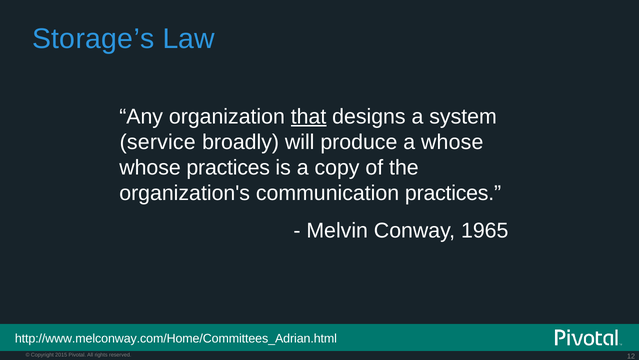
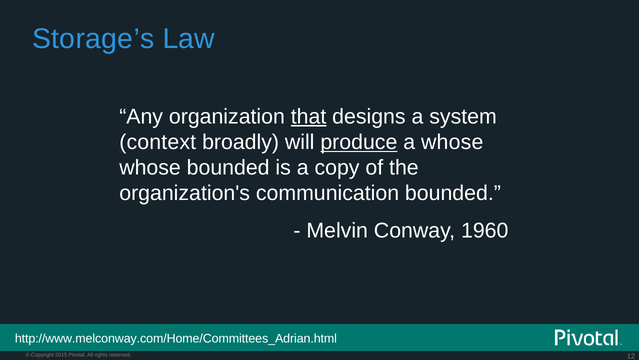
service: service -> context (158, 142)
produce underline: none -> present (359, 142)
whose practices: practices -> bounded (228, 168)
communication practices: practices -> bounded (453, 193)
1965: 1965 -> 1960 (485, 230)
